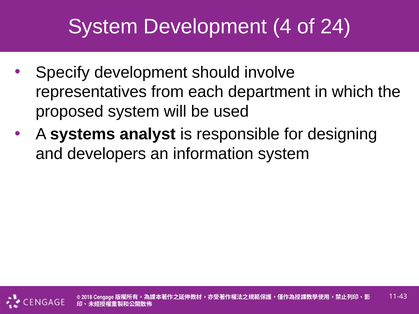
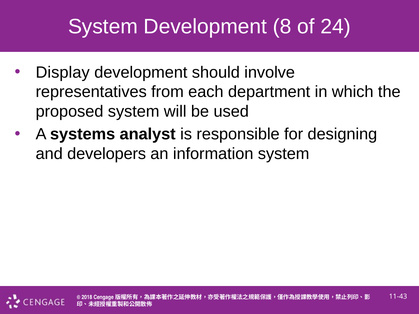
4: 4 -> 8 (282, 27)
Specify: Specify -> Display (63, 72)
